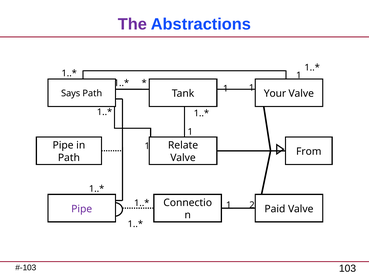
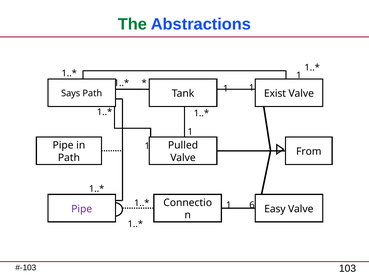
The colour: purple -> green (132, 24)
Your: Your -> Exist (275, 93)
Relate: Relate -> Pulled (183, 145)
2: 2 -> 6 (252, 205)
Paid: Paid -> Easy (275, 209)
